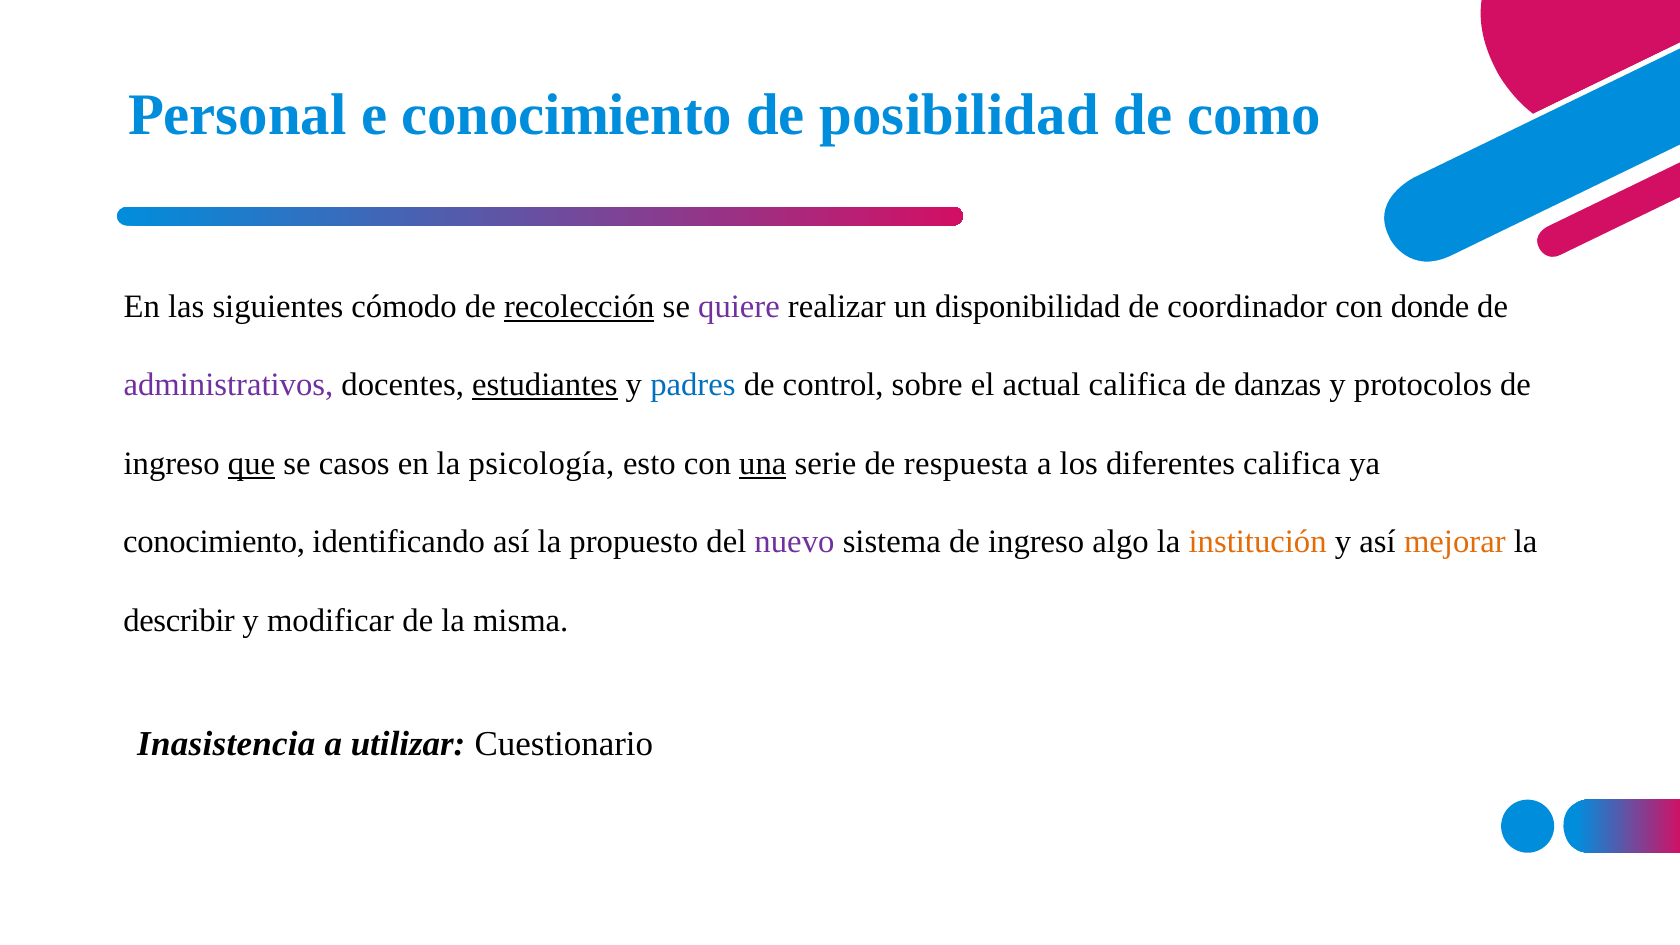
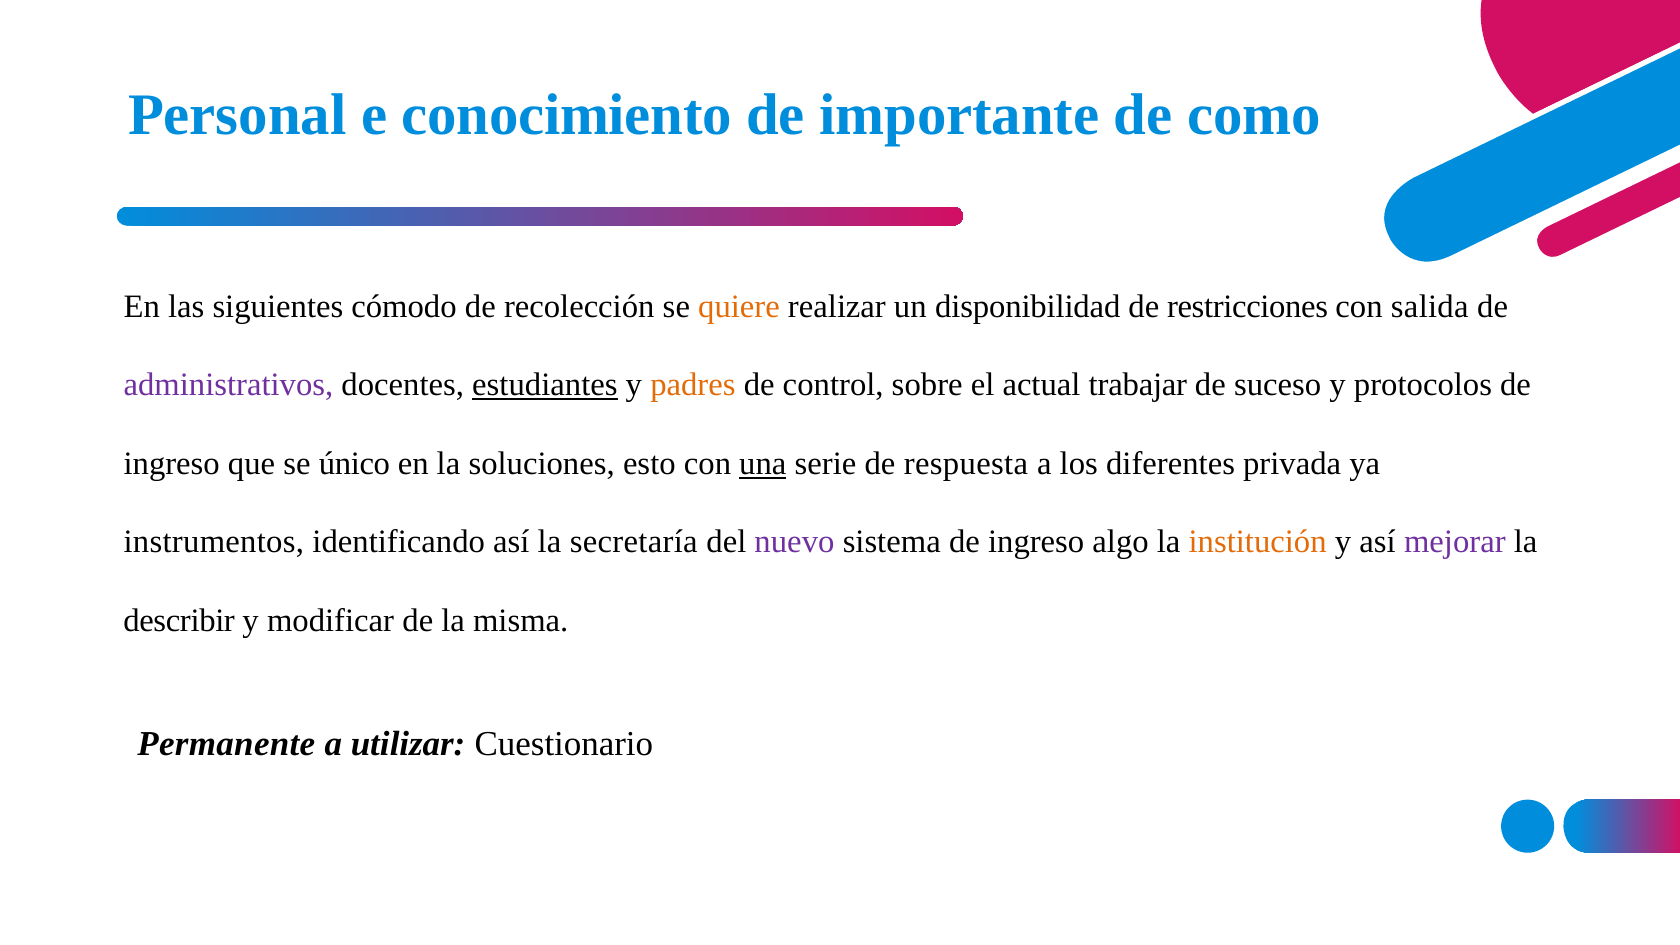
posibilidad: posibilidad -> importante (959, 115)
recolección underline: present -> none (579, 307)
quiere colour: purple -> orange (739, 307)
coordinador: coordinador -> restricciones (1248, 307)
donde: donde -> salida (1430, 307)
padres colour: blue -> orange (693, 385)
actual califica: califica -> trabajar (1138, 385)
danzas: danzas -> suceso (1278, 385)
que underline: present -> none (251, 464)
casos: casos -> único (354, 464)
psicología: psicología -> soluciones (542, 464)
diferentes califica: califica -> privada (1292, 464)
conocimiento: conocimiento -> instrumentos (214, 542)
propuesto: propuesto -> secretaría (634, 542)
mejorar colour: orange -> purple (1455, 542)
Inasistencia: Inasistencia -> Permanente (226, 744)
